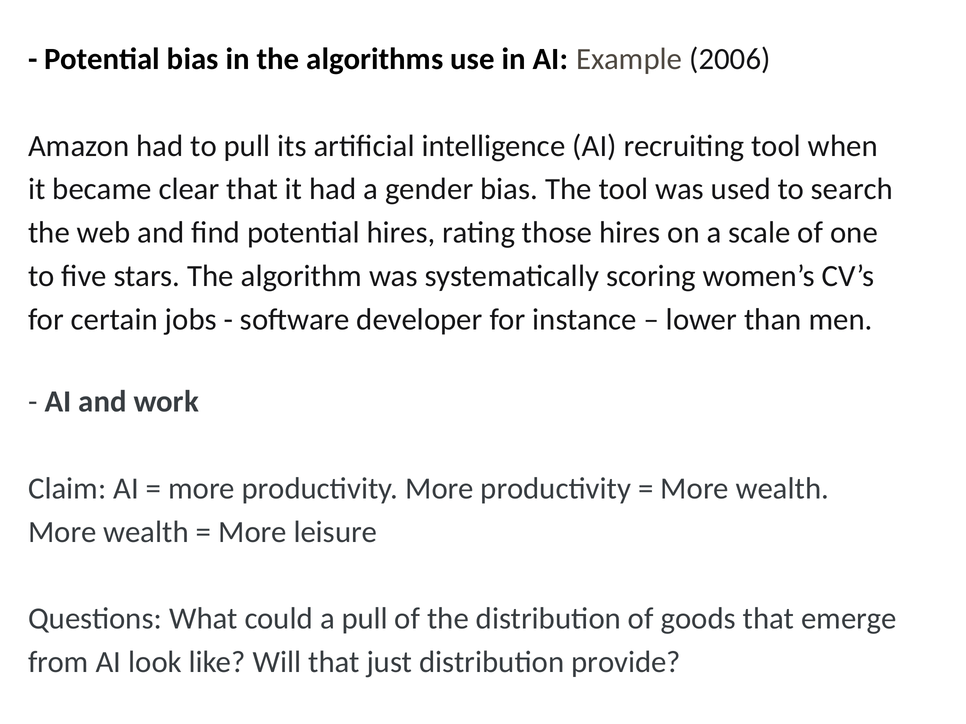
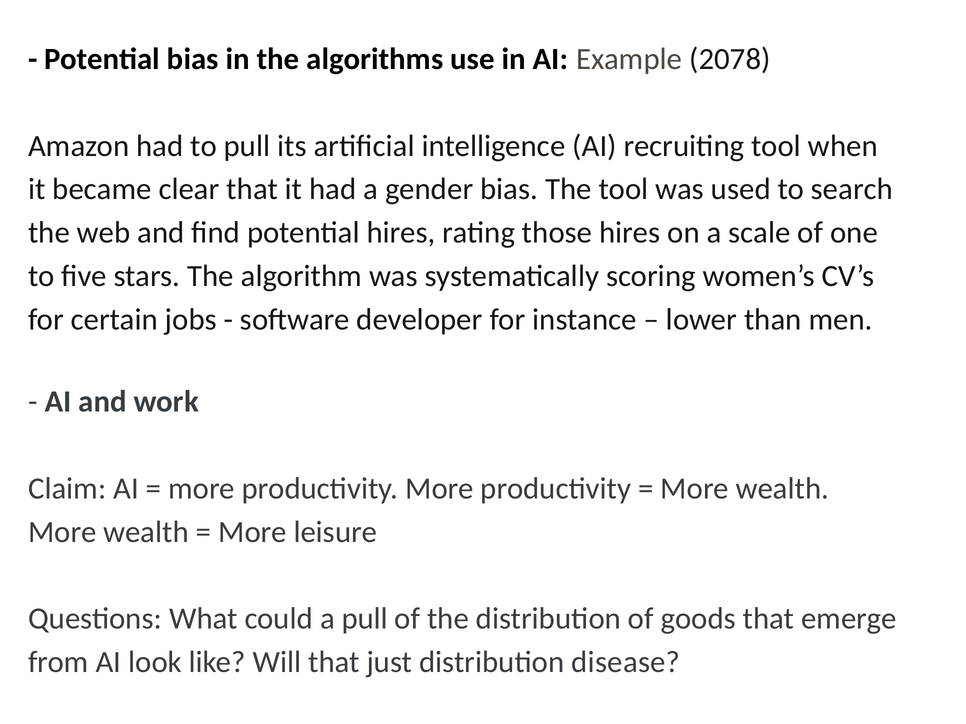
2006: 2006 -> 2078 (730, 59)
provide: provide -> disease (626, 662)
